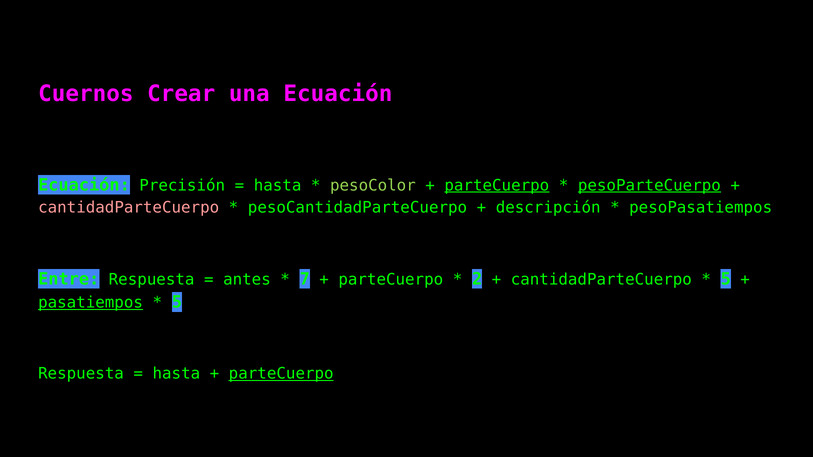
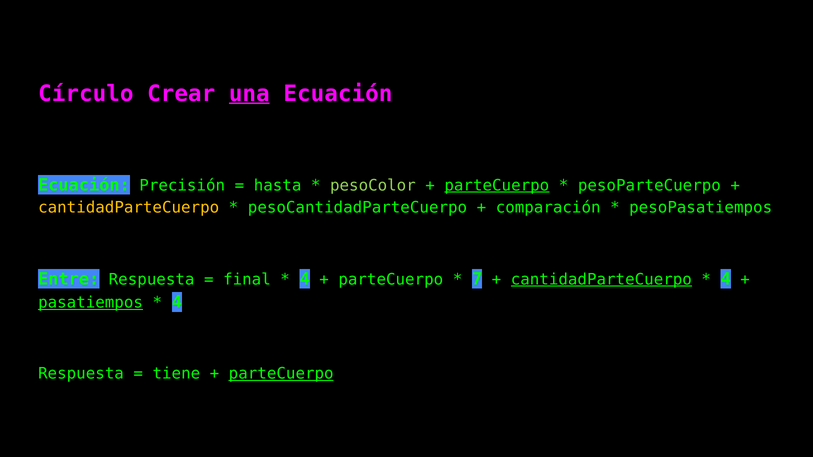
Cuernos: Cuernos -> Círculo (86, 94)
una underline: none -> present (249, 94)
pesoParteCuerpo underline: present -> none (649, 186)
cantidadParteCuerpo colour: pink -> yellow (129, 208)
descripción: descripción -> comparación (548, 208)
antes: antes -> final (247, 280)
7: 7 -> 4 (305, 279)
2: 2 -> 7 (477, 279)
cantidadParteCuerpo underline: none -> present (601, 280)
5: 5 -> 4 (726, 279)
5: 5 -> 4 (177, 303)
hasta: hasta -> tiene (176, 374)
